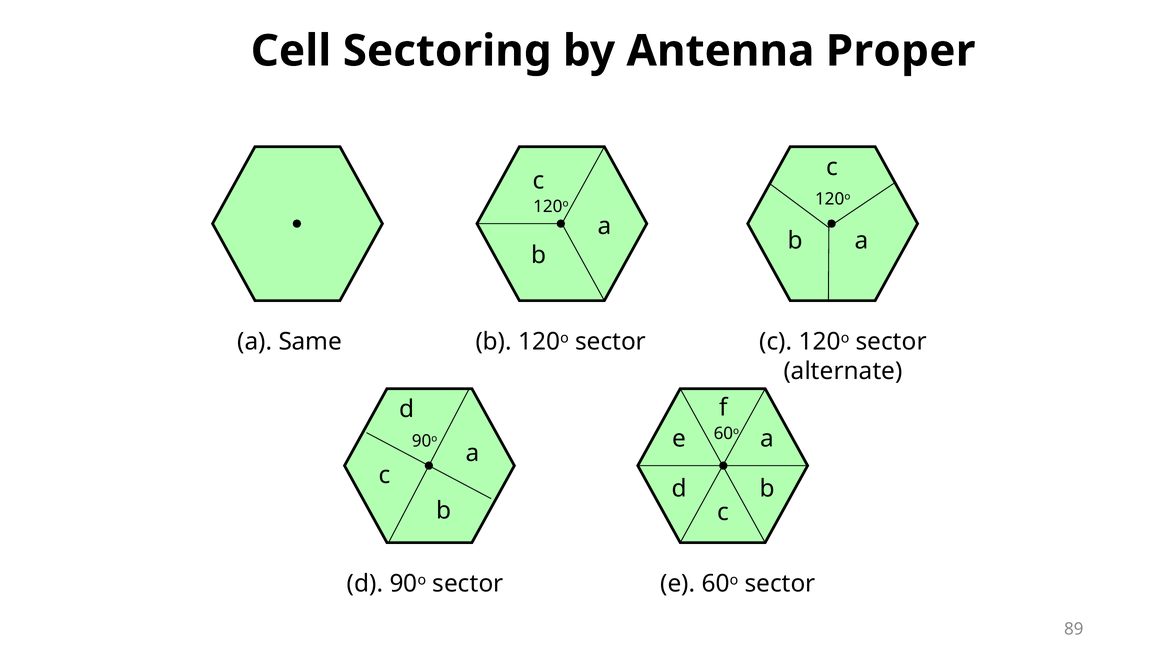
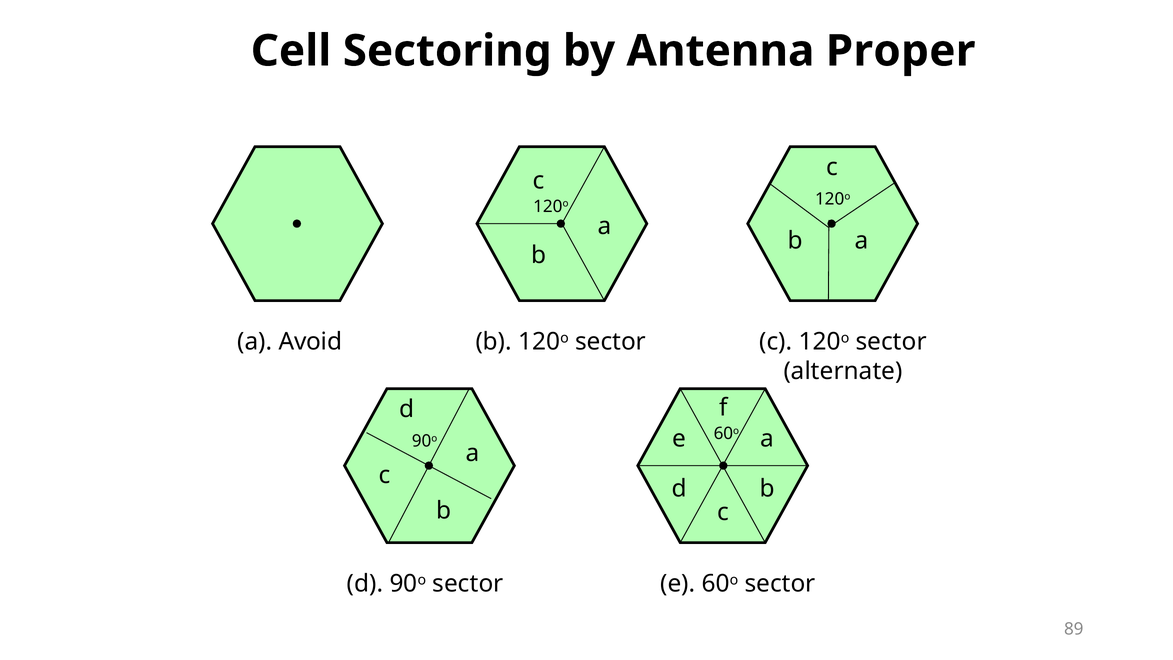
Same: Same -> Avoid (310, 342)
